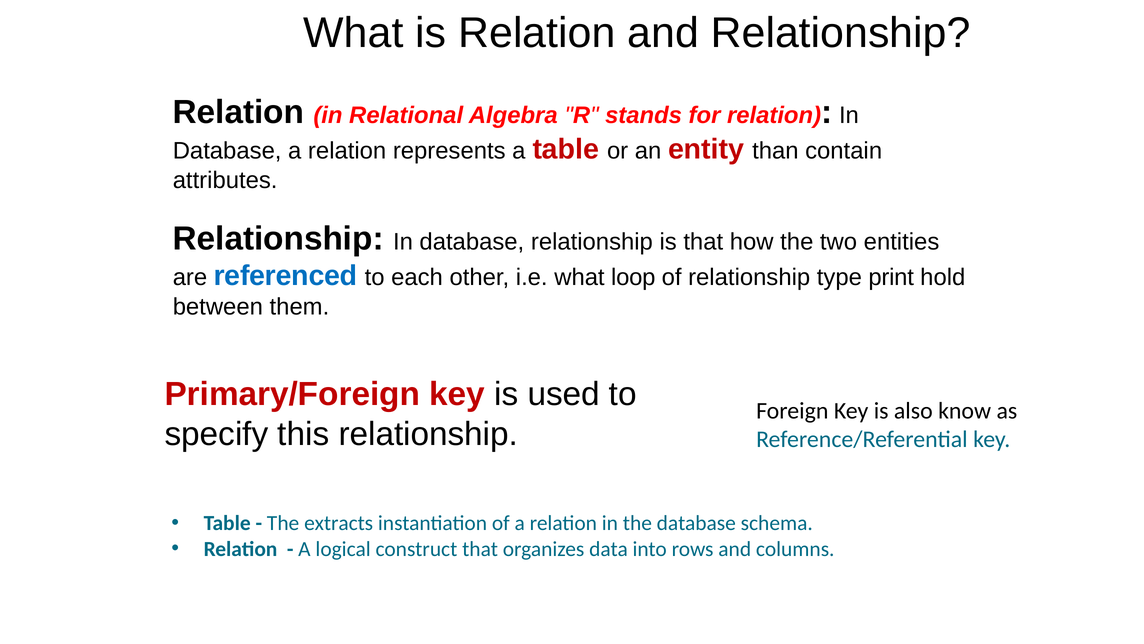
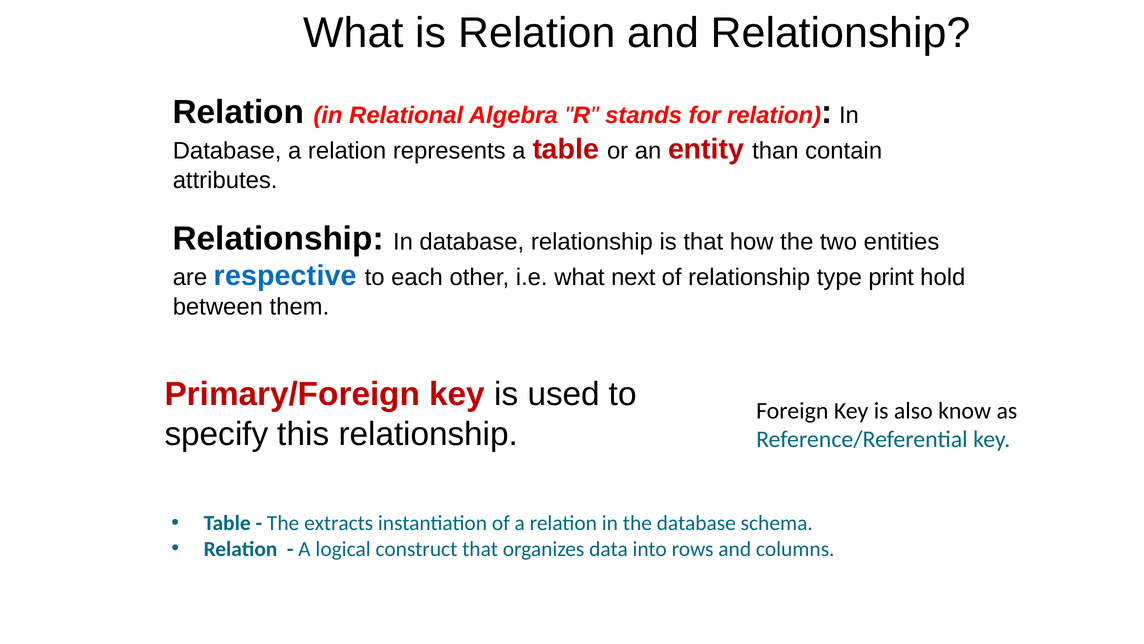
referenced: referenced -> respective (285, 276)
loop: loop -> next (633, 277)
